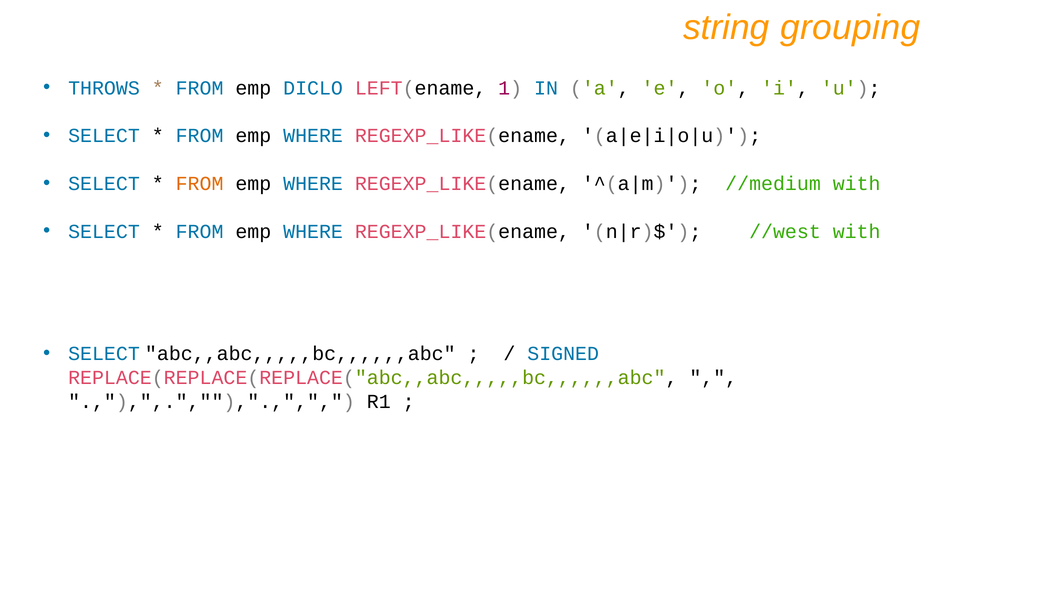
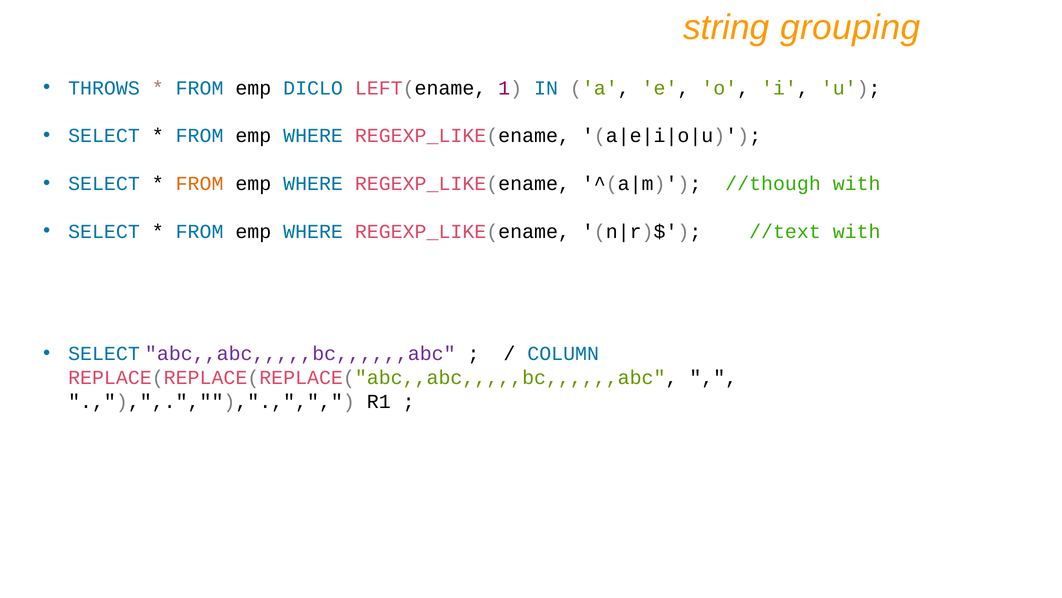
//medium: //medium -> //though (773, 183)
//west: //west -> //text (785, 231)
abc,,abc,,,,,bc,,,,,,abc colour: black -> purple (300, 354)
SIGNED: SIGNED -> COLUMN (563, 354)
